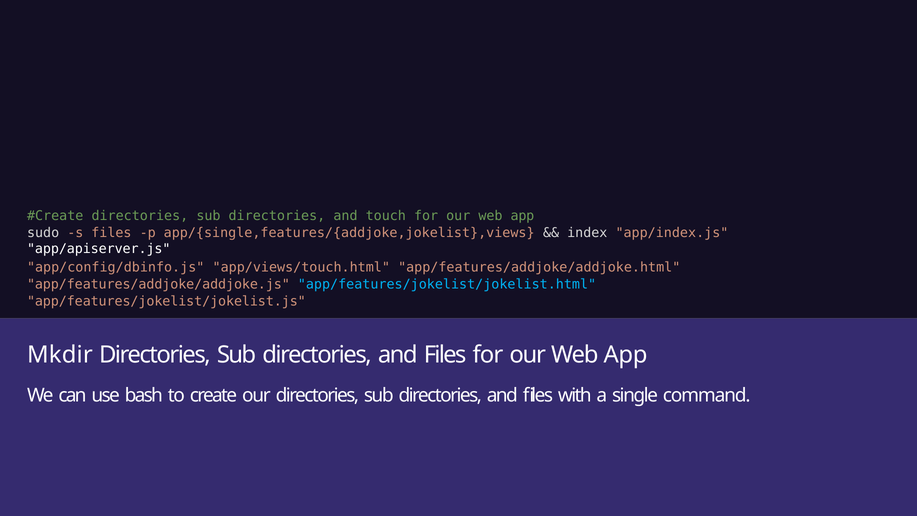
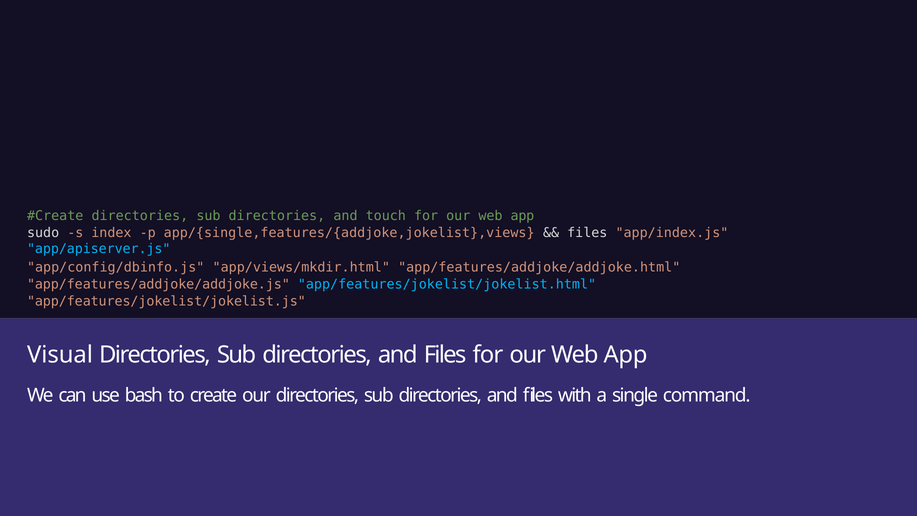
s files: files -> index (111, 233)
index: index -> files (587, 233)
app/apiserver.js colour: white -> light blue (99, 249)
app/views/touch.html: app/views/touch.html -> app/views/mkdir.html (301, 267)
Mkdir: Mkdir -> Visual (60, 355)
